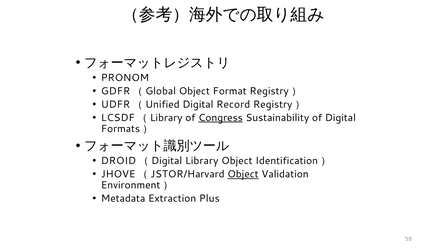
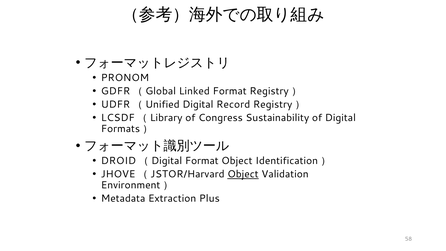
GDFR（Global Object: Object -> Linked (194, 91)
Congress underline: present -> none (220, 118)
DROID（Digital Library: Library -> Format (202, 161)
